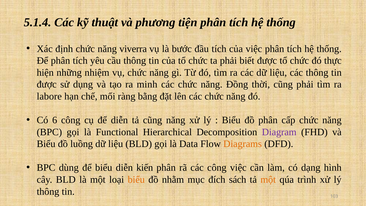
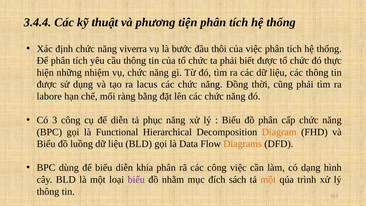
5.1.4: 5.1.4 -> 3.4.4 (38, 22)
đầu tích: tích -> thôi (219, 49)
minh: minh -> lacus (147, 84)
6: 6 -> 3 (55, 120)
tả cũng: cũng -> phục (153, 120)
Diagram colour: purple -> orange (279, 132)
kiến: kiến -> khía (145, 168)
biểu colour: orange -> purple (136, 179)
